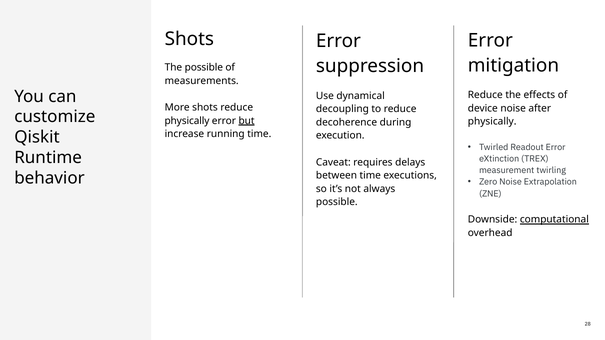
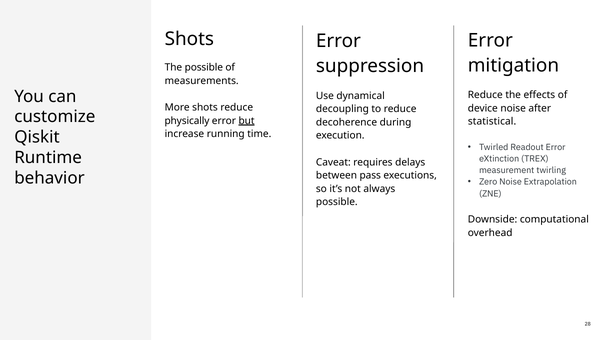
physically: physically -> statistical (492, 122)
between time: time -> pass (370, 176)
computational underline: present -> none (554, 220)
